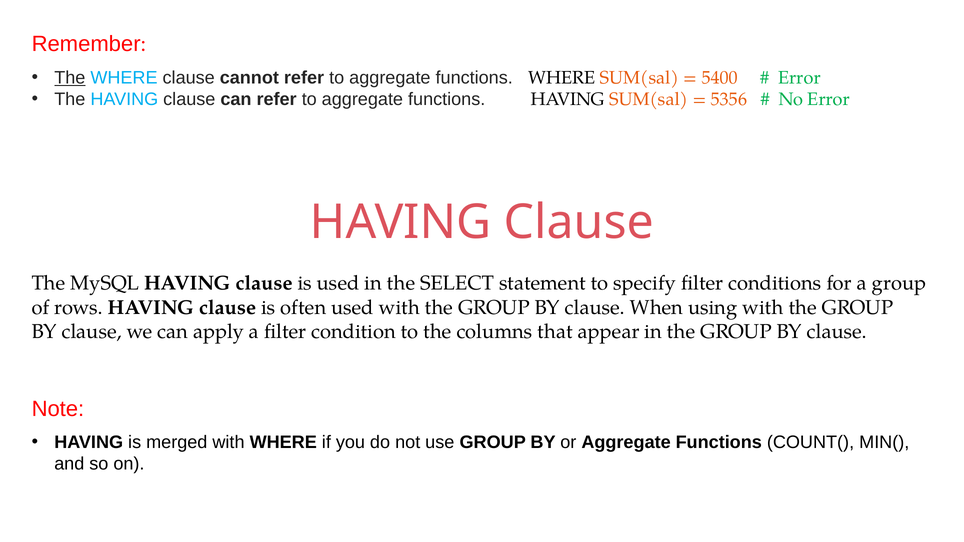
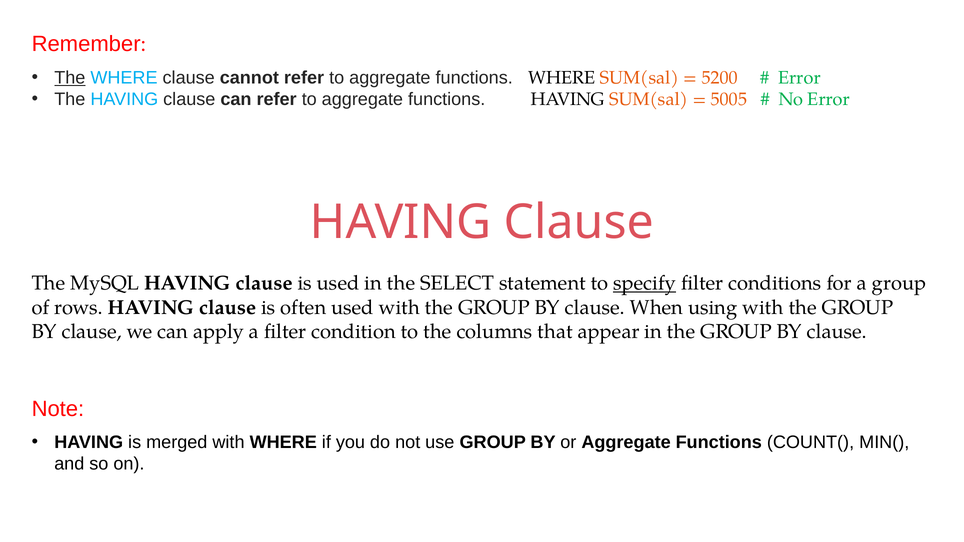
5400: 5400 -> 5200 (720, 78)
5356: 5356 -> 5005 (729, 99)
specify underline: none -> present (645, 283)
